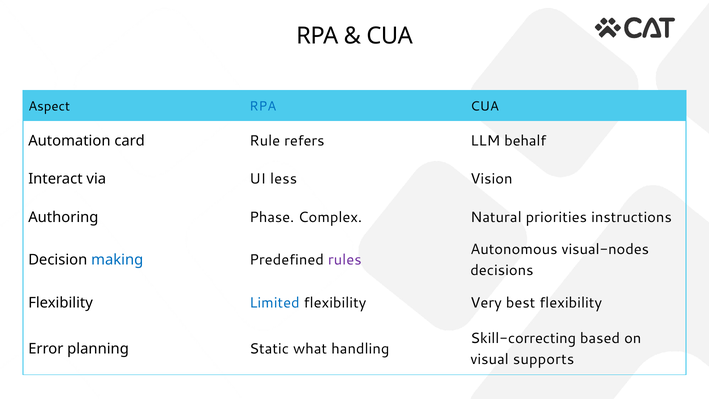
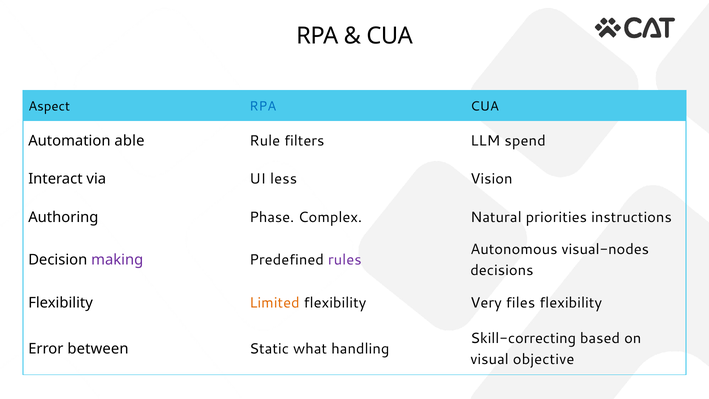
card: card -> able (129, 141)
refers: refers -> filters (304, 141)
behalf: behalf -> spend (525, 141)
making colour: blue -> purple (117, 260)
Limited colour: blue -> orange (274, 303)
best: best -> files (521, 303)
planning: planning -> between (98, 349)
supports: supports -> objective (544, 359)
